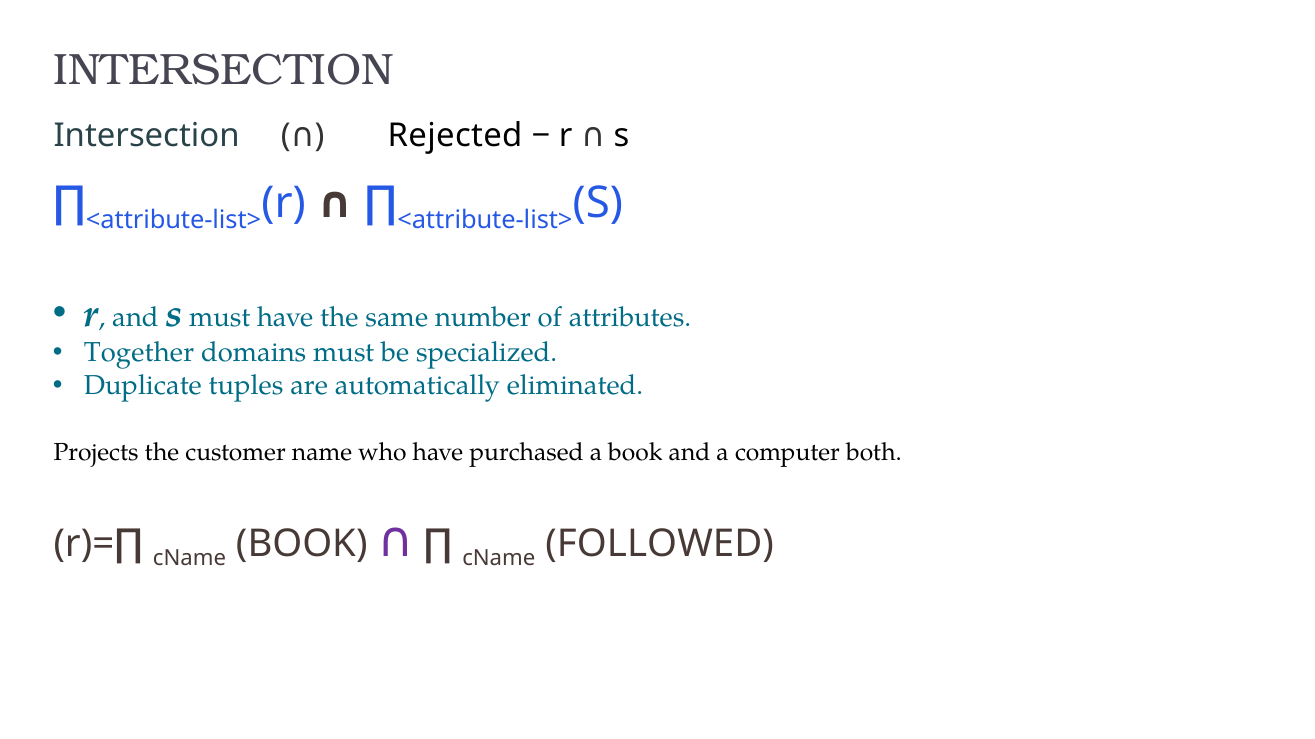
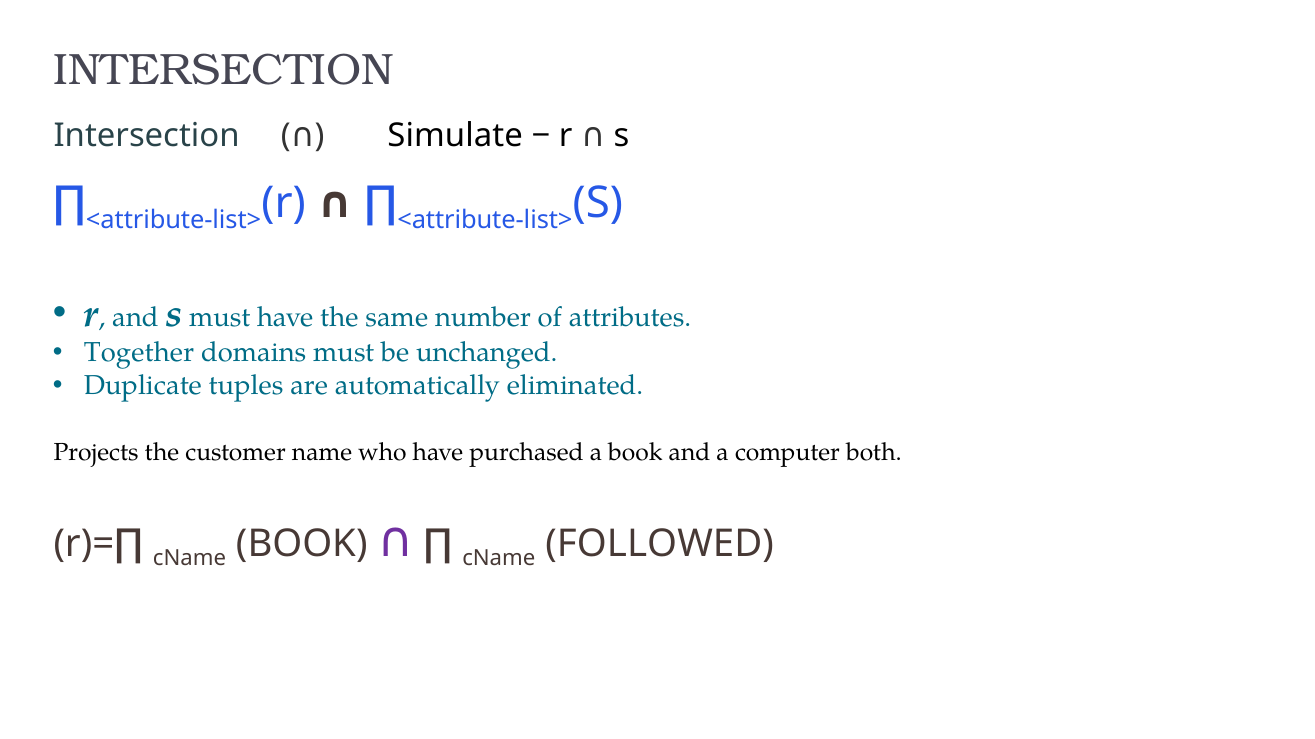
Rejected: Rejected -> Simulate (455, 136)
specialized: specialized -> unchanged (487, 353)
